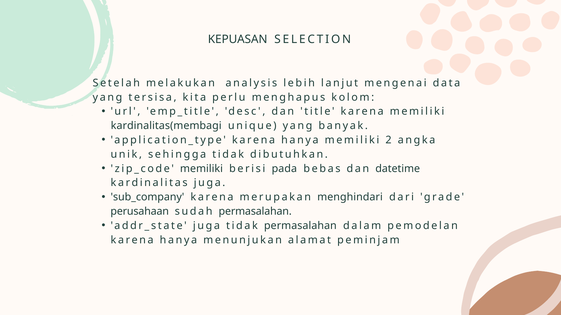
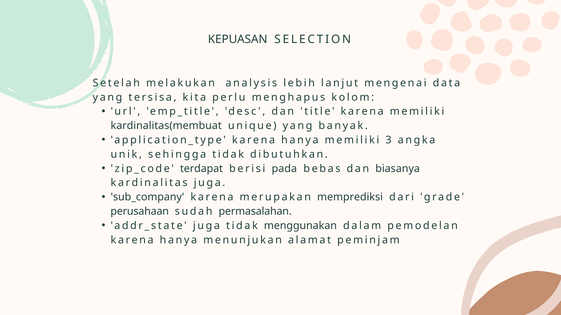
kardinalitas(membagi: kardinalitas(membagi -> kardinalitas(membuat (166, 126)
2: 2 -> 3 (388, 140)
zip_code memiliki: memiliki -> terdapat (202, 169)
datetime: datetime -> biasanya (398, 169)
menghindari: menghindari -> memprediksi (350, 197)
tidak permasalahan: permasalahan -> menggunakan (300, 226)
